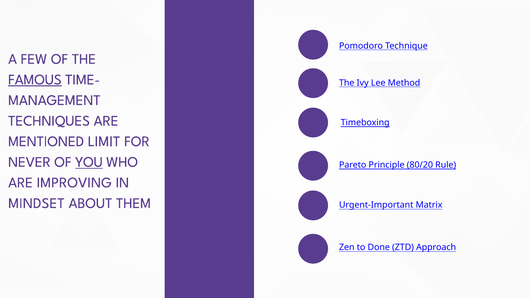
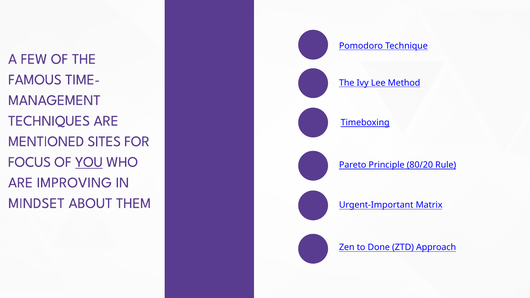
FAMOUS underline: present -> none (35, 80)
LIMIT: LIMIT -> SITES (104, 141)
NEVER: NEVER -> FOCUS (29, 162)
